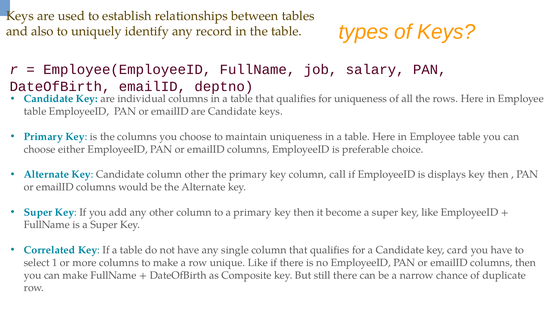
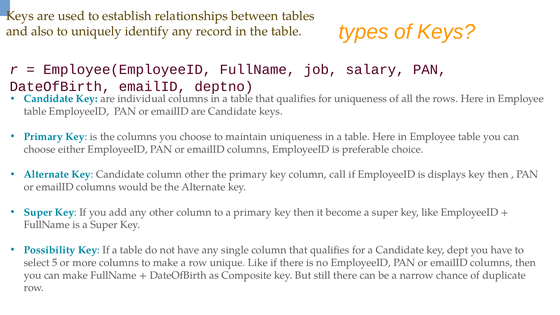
Correlated: Correlated -> Possibility (50, 250)
card: card -> dept (458, 250)
1: 1 -> 5 (55, 263)
